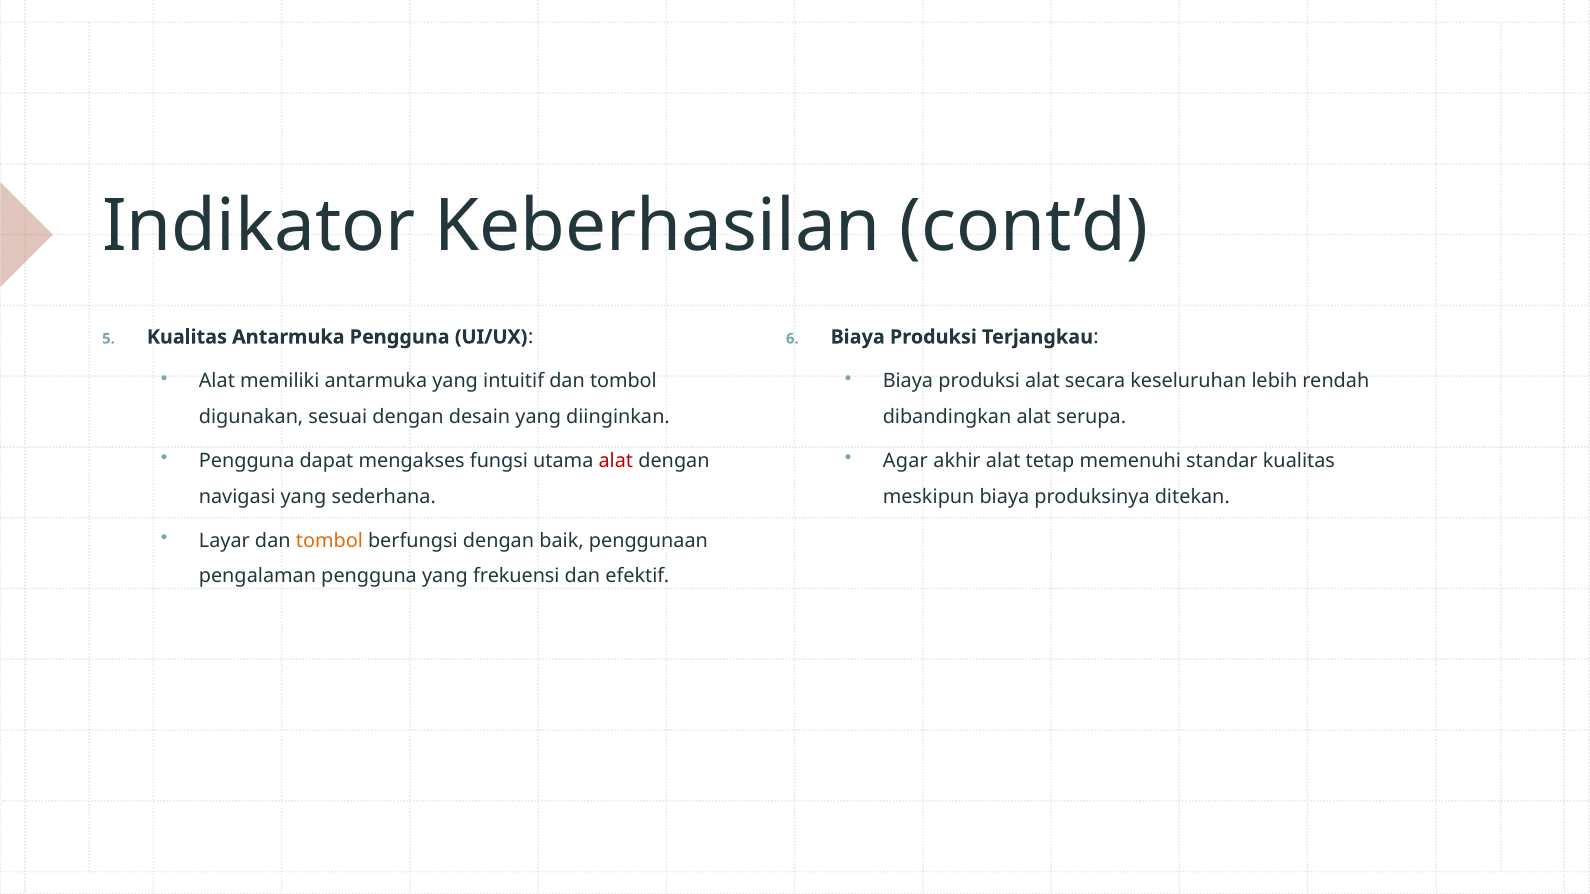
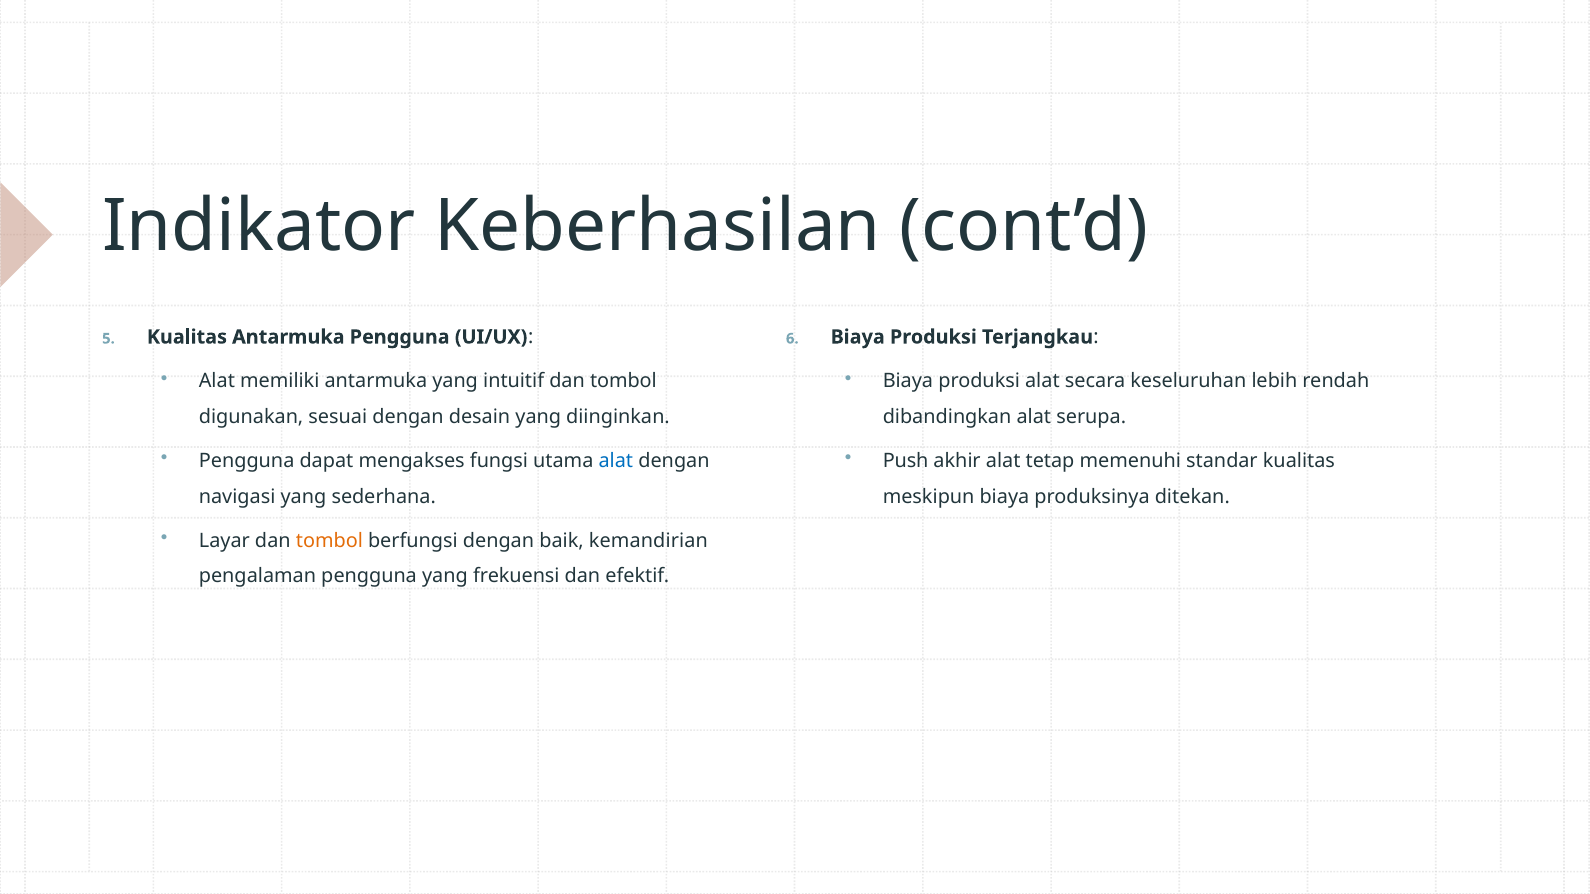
alat colour: red -> blue (616, 461)
Agar: Agar -> Push (906, 461)
penggunaan: penggunaan -> kemandirian (648, 541)
